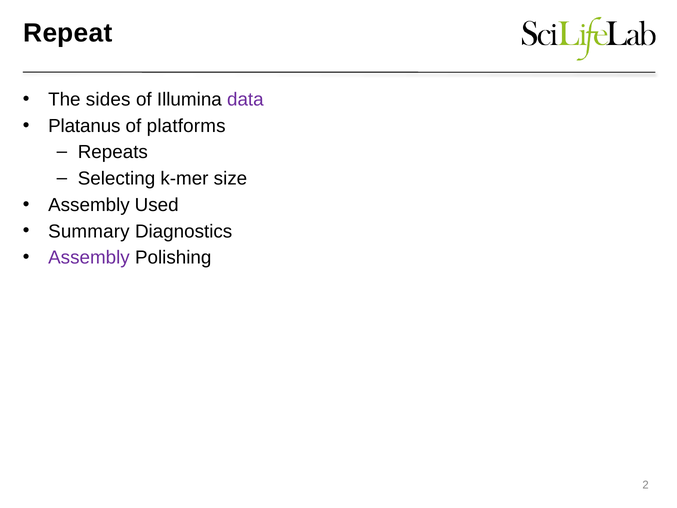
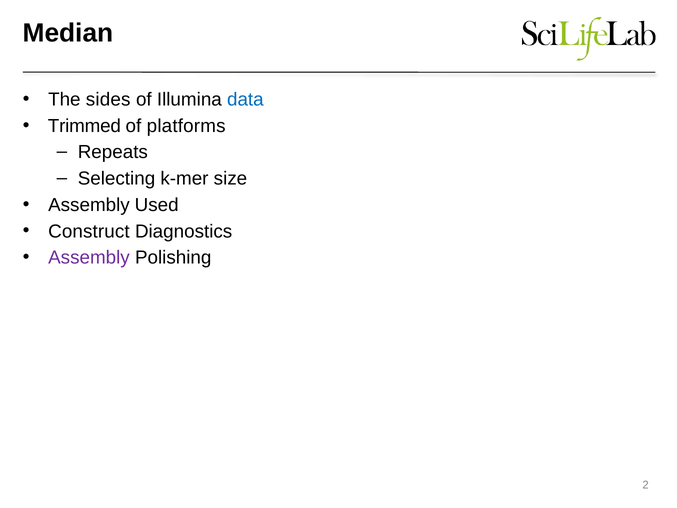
Repeat: Repeat -> Median (68, 33)
data colour: purple -> blue (245, 100)
Platanus: Platanus -> Trimmed (84, 126)
Summary: Summary -> Construct (89, 231)
